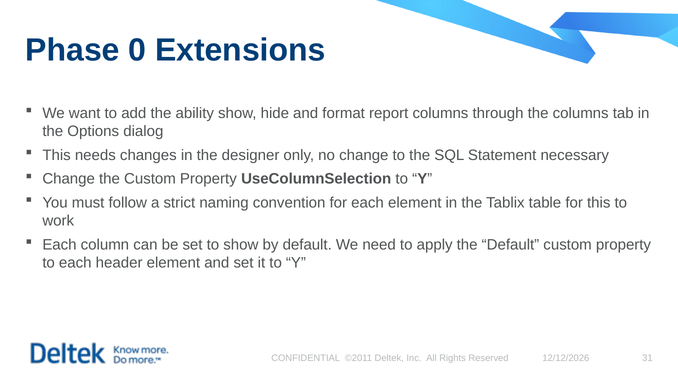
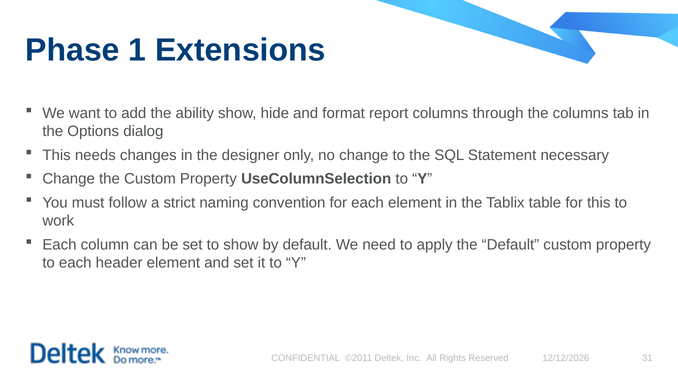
0: 0 -> 1 (137, 50)
